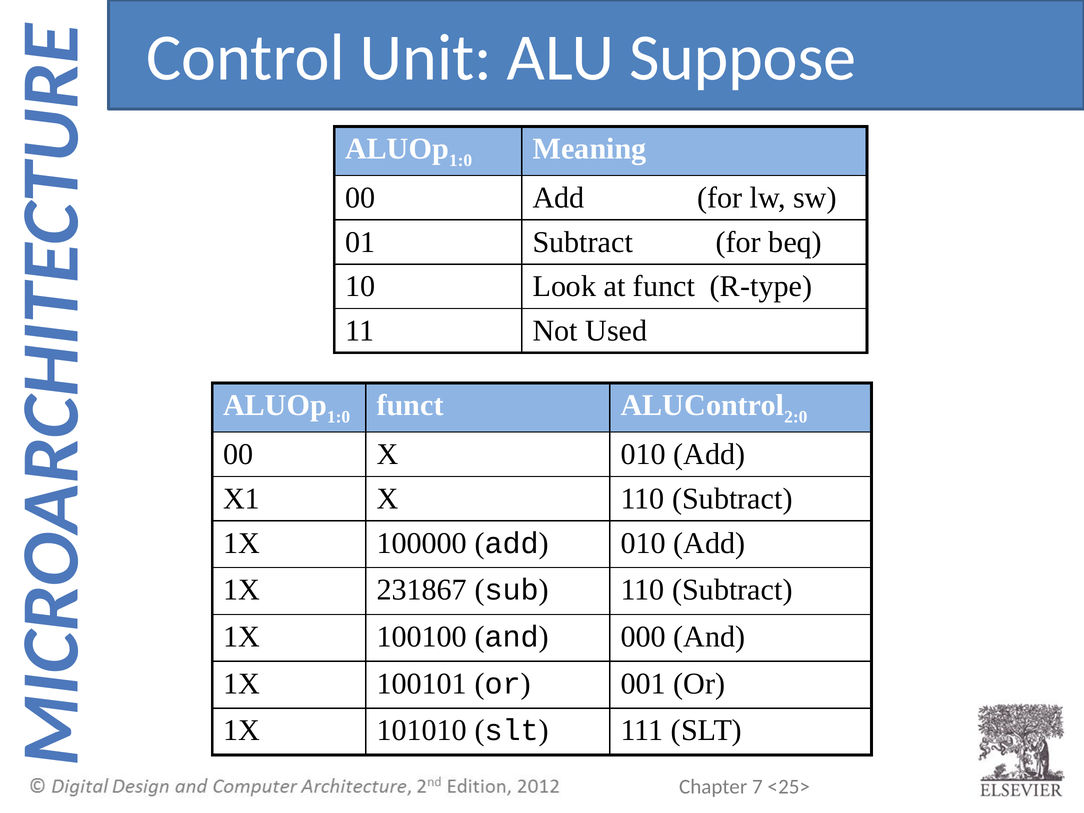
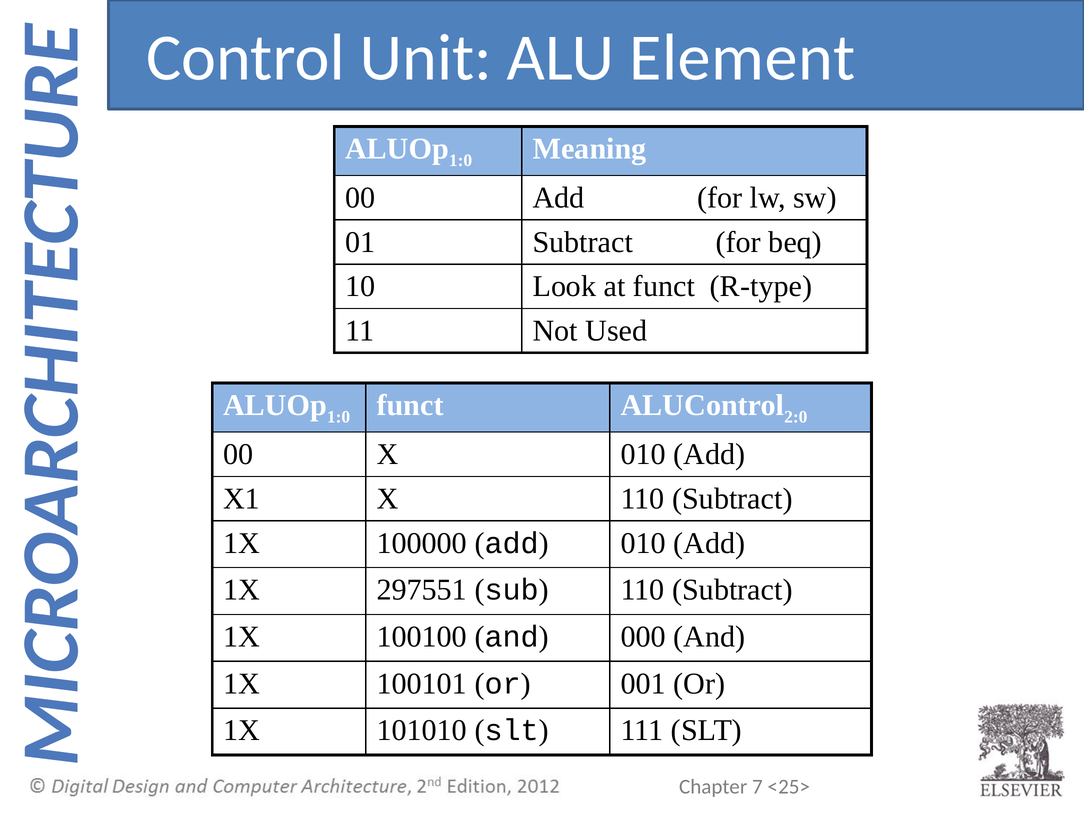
Suppose: Suppose -> Element (742, 58)
231867: 231867 -> 297551 (422, 590)
